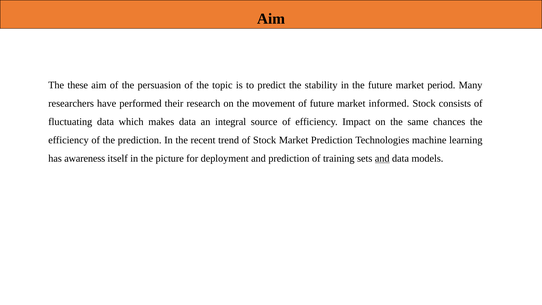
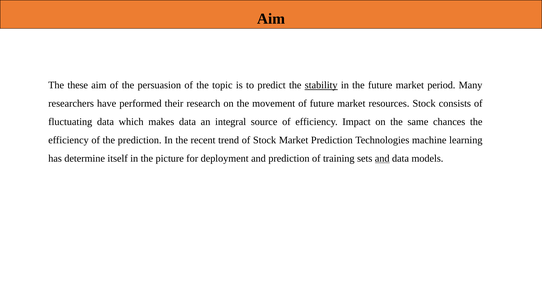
stability underline: none -> present (321, 85)
informed: informed -> resources (389, 104)
awareness: awareness -> determine (85, 158)
